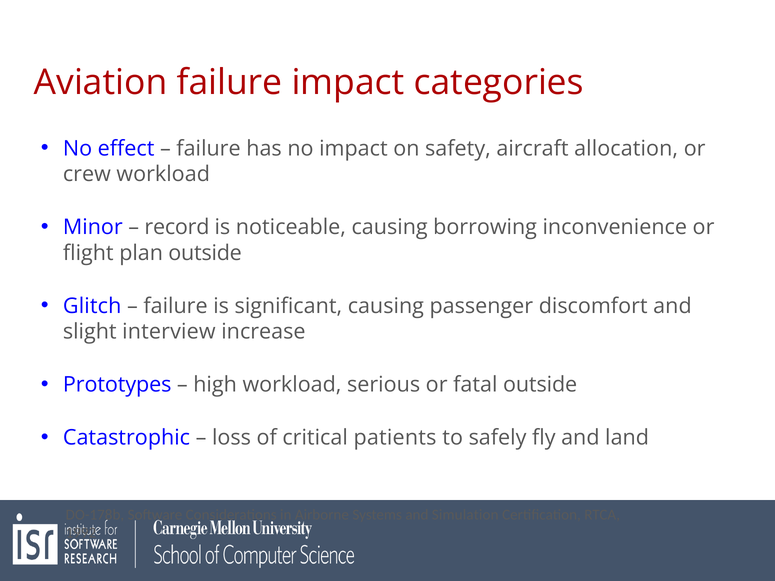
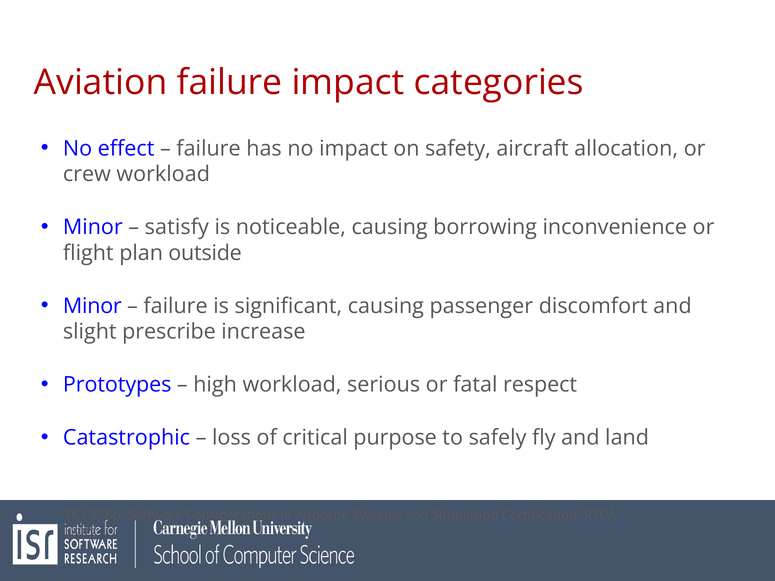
record: record -> satisfy (177, 227)
Glitch: Glitch -> Minor (92, 306)
interview: interview -> prescribe (169, 332)
fatal outside: outside -> respect (540, 385)
patients: patients -> purpose (395, 438)
